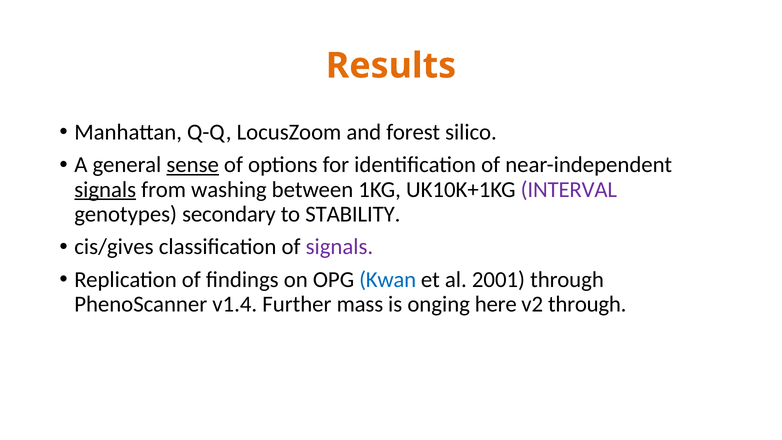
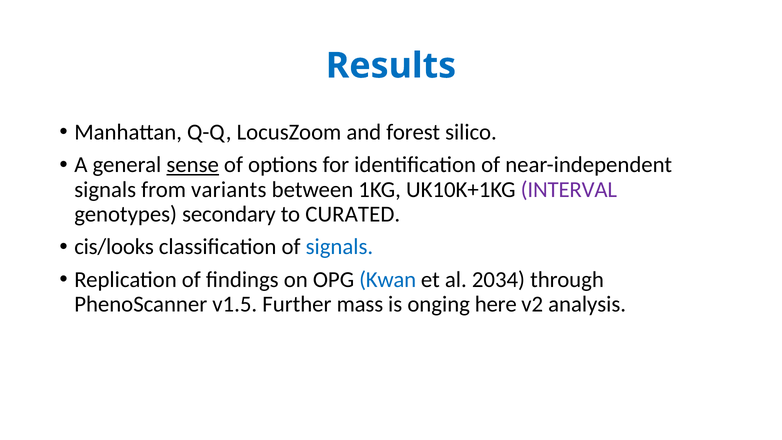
Results colour: orange -> blue (391, 66)
signals underline: present -> none (105, 190)
washing: washing -> variants (229, 190)
STABILITY: STABILITY -> CURATED (353, 214)
cis/gives: cis/gives -> cis/looks (114, 247)
signals colour: purple -> blue (339, 247)
2001: 2001 -> 2034 (498, 280)
v1.4: v1.4 -> v1.5 (235, 304)
v2 through: through -> analysis (587, 304)
